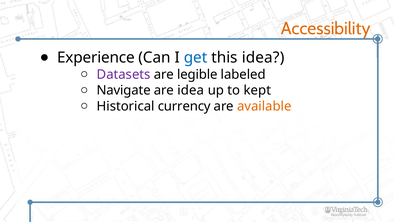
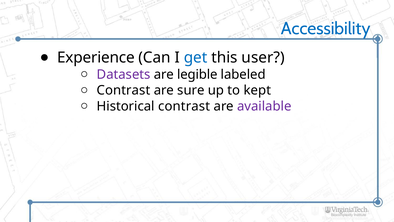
Accessibility colour: orange -> blue (326, 29)
this idea: idea -> user (263, 58)
Navigate: Navigate -> Contrast (124, 90)
are idea: idea -> sure (191, 90)
Historical currency: currency -> contrast (184, 106)
available colour: orange -> purple (264, 106)
